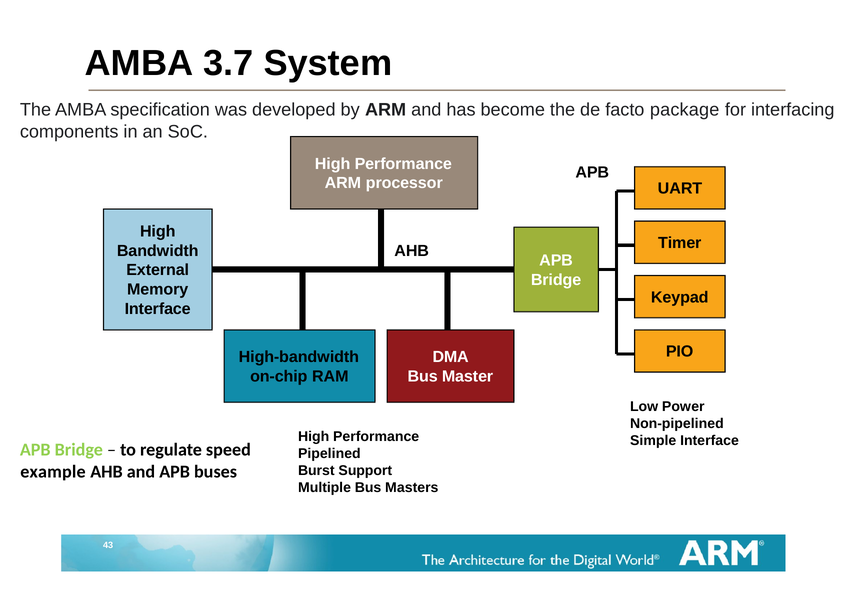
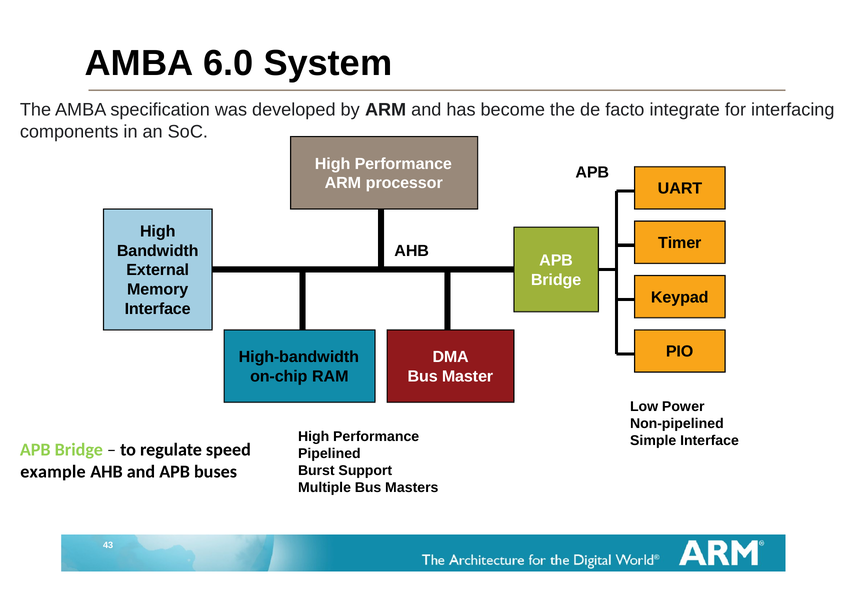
3.7: 3.7 -> 6.0 (228, 63)
package: package -> integrate (685, 110)
